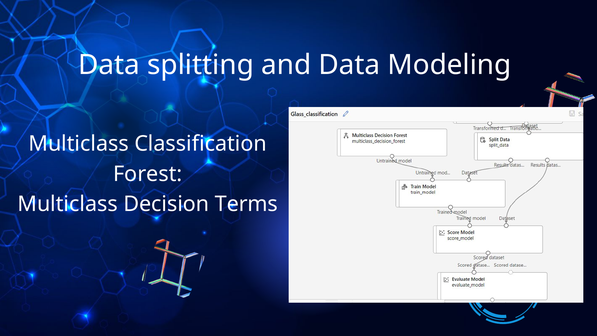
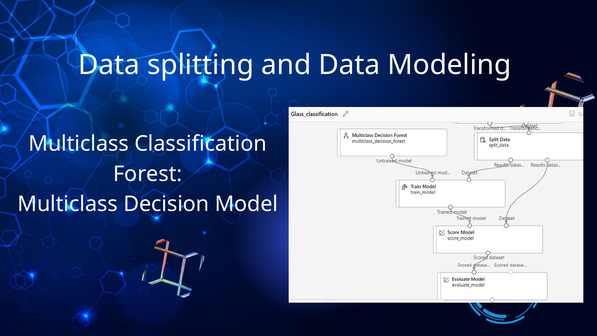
Terms: Terms -> Model (246, 204)
